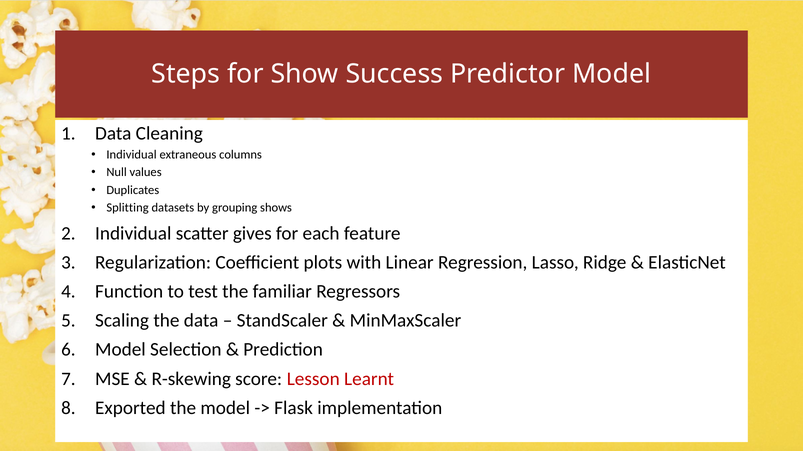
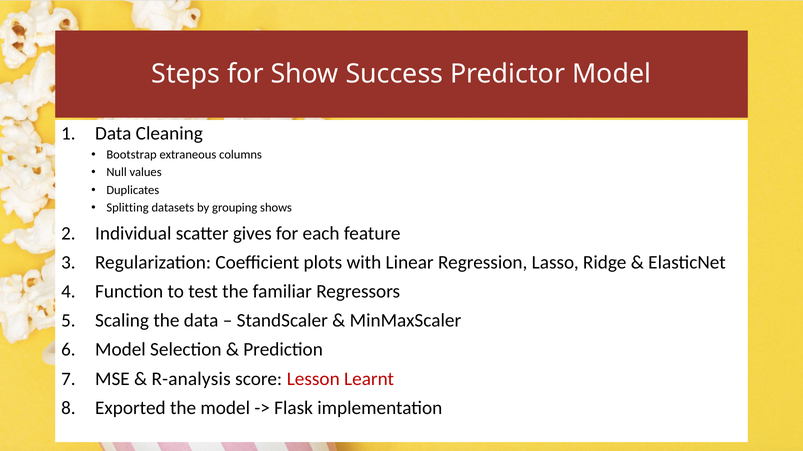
Individual: Individual -> Bootstrap (132, 155)
R-skewing: R-skewing -> R-analysis (191, 379)
